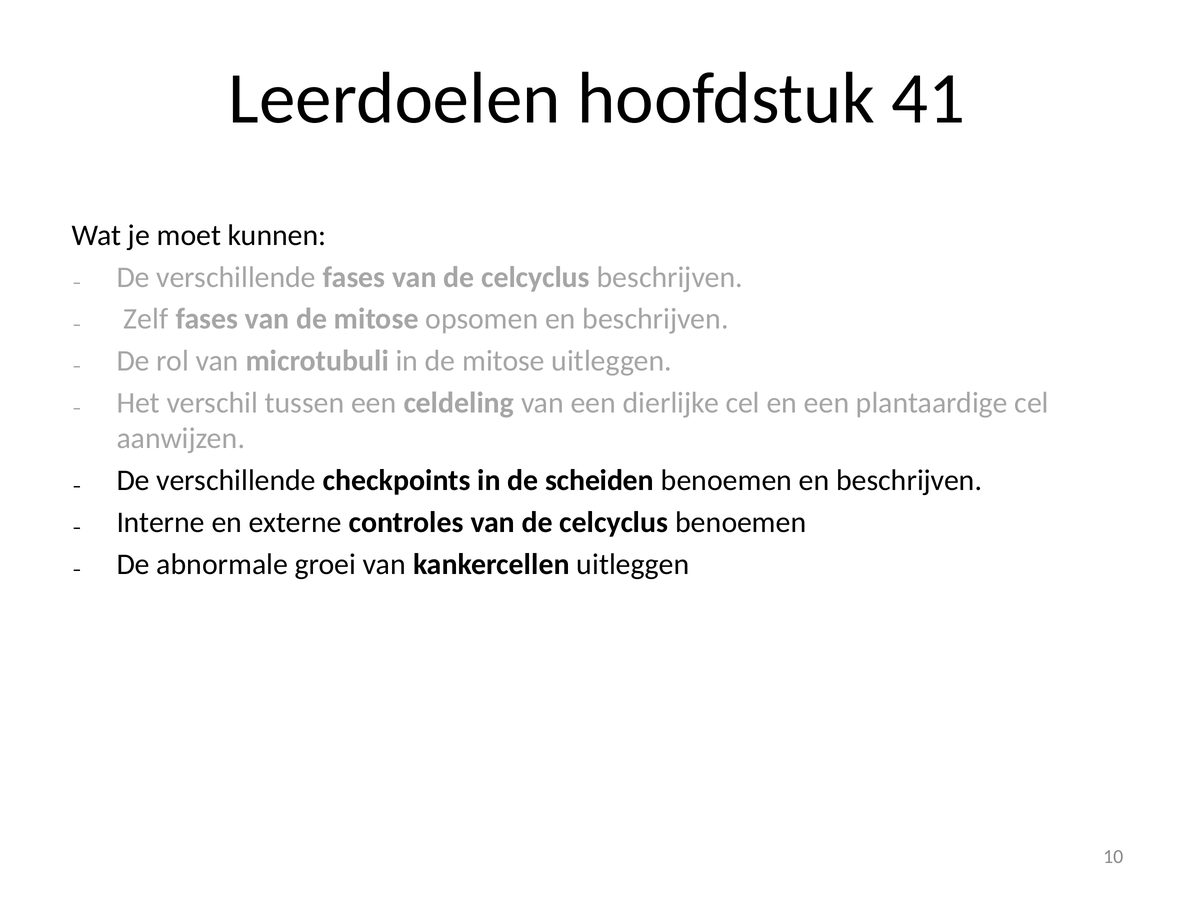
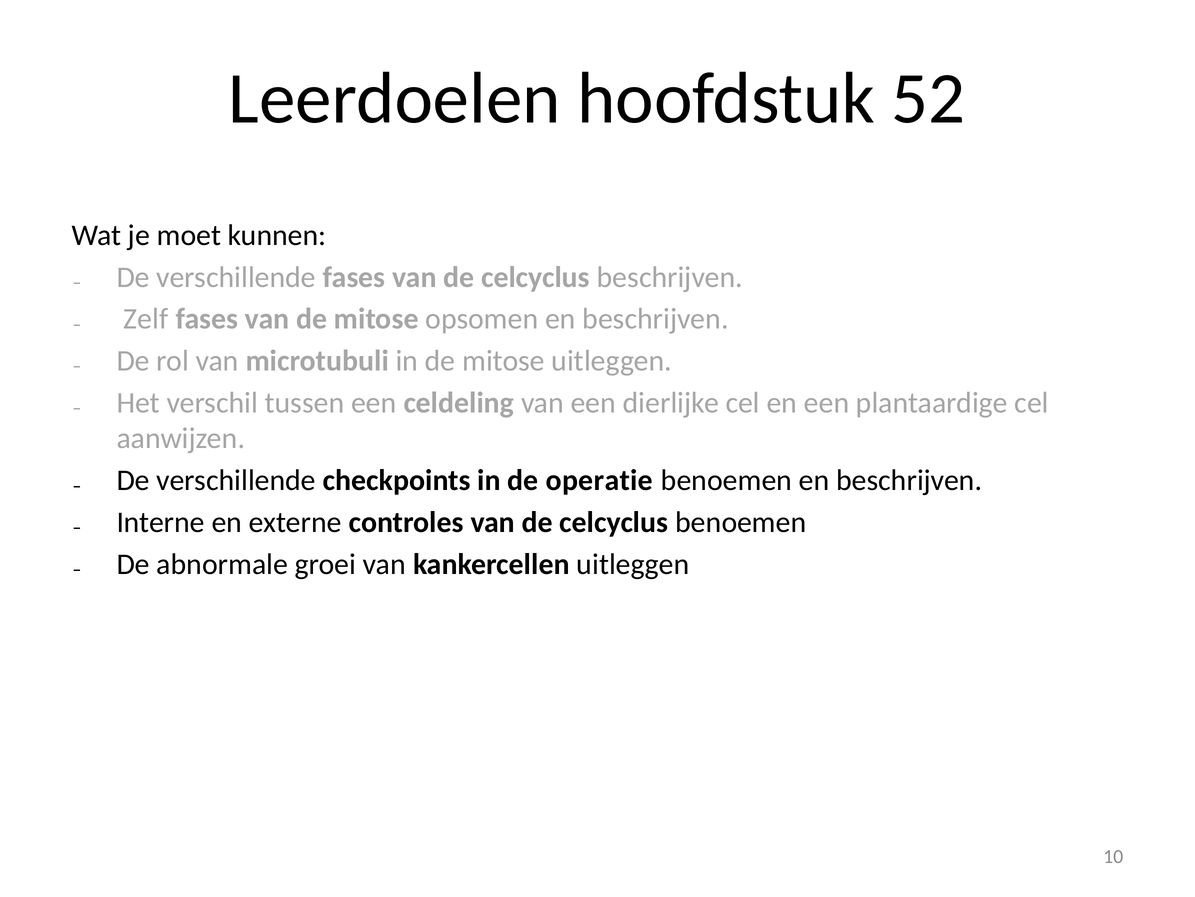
41: 41 -> 52 (928, 98)
scheiden: scheiden -> operatie (599, 480)
